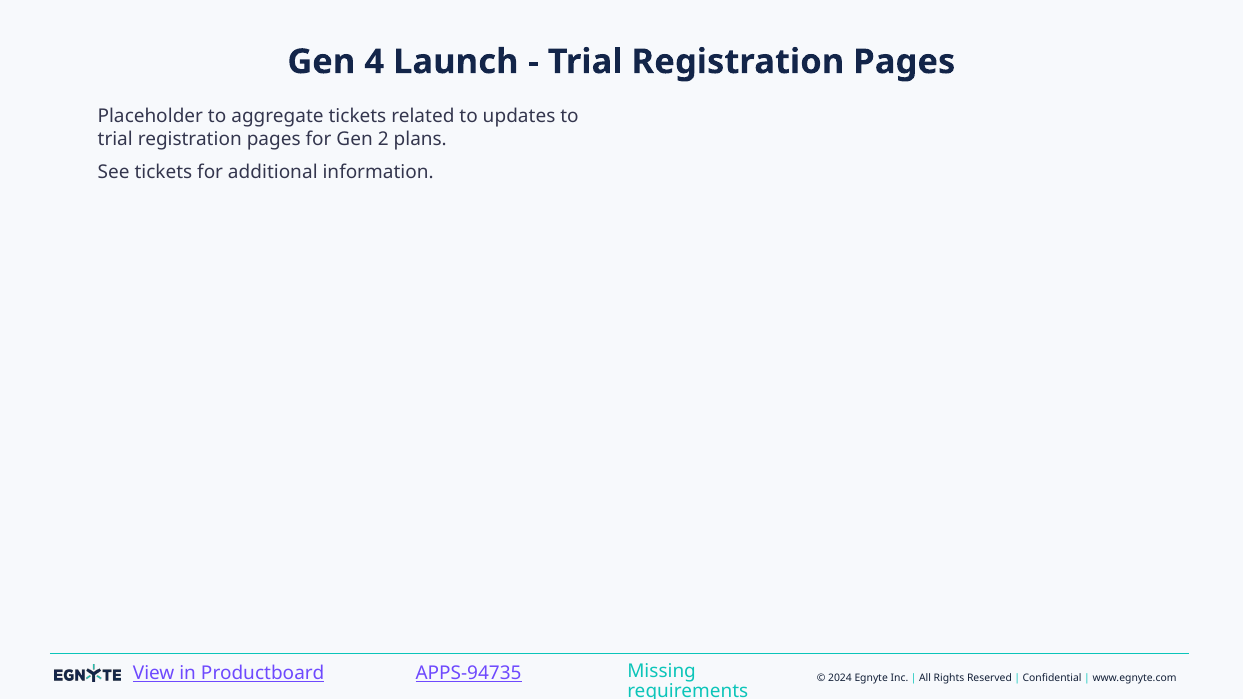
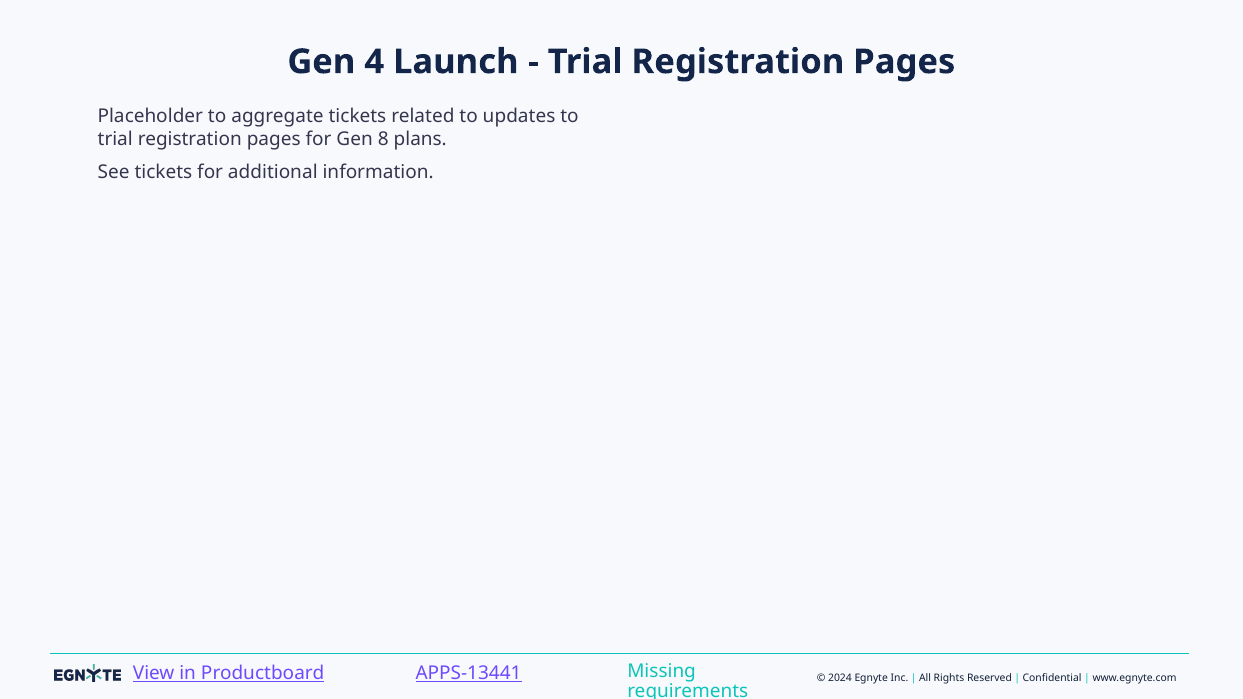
2: 2 -> 8 (383, 139)
APPS-94735: APPS-94735 -> APPS-13441 (469, 674)
